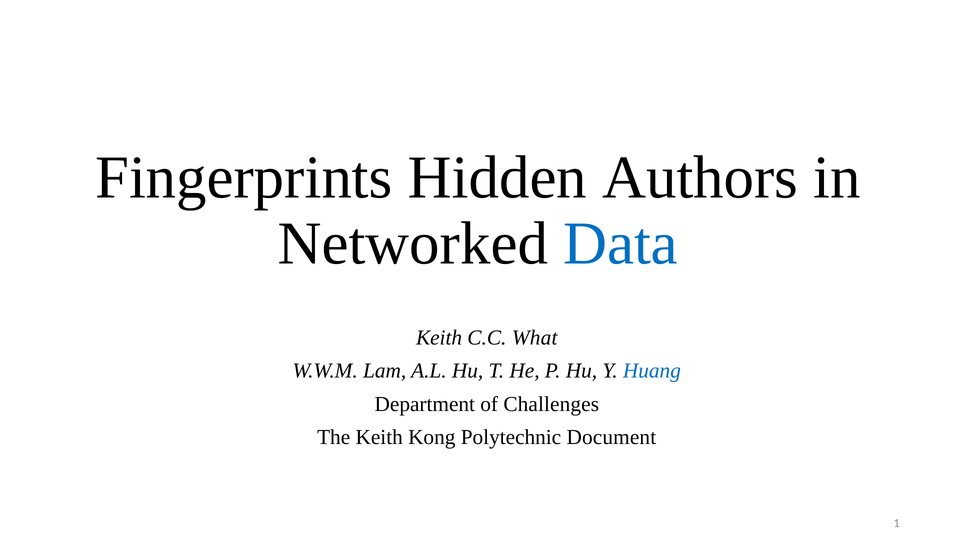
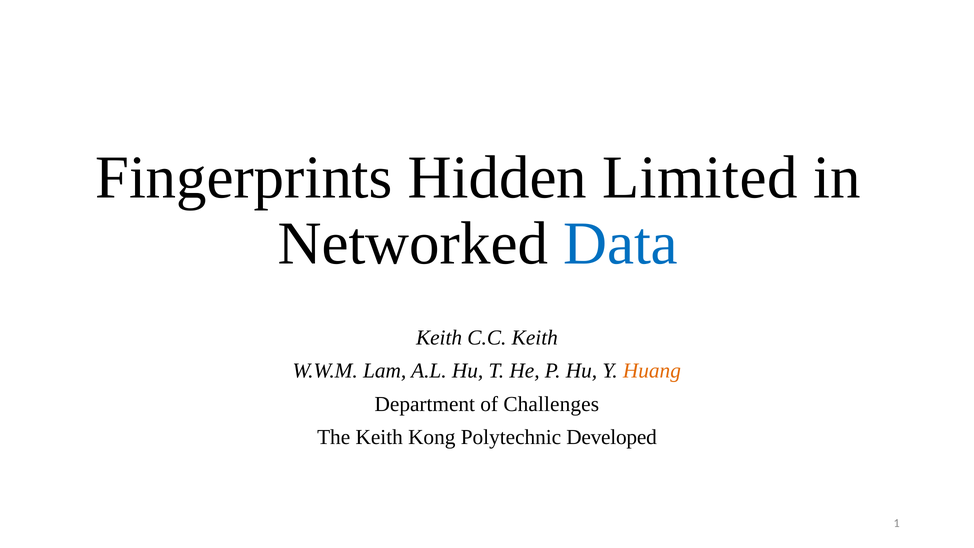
Authors: Authors -> Limited (700, 178)
C.C What: What -> Keith (535, 338)
Huang colour: blue -> orange (652, 371)
Document: Document -> Developed (612, 437)
